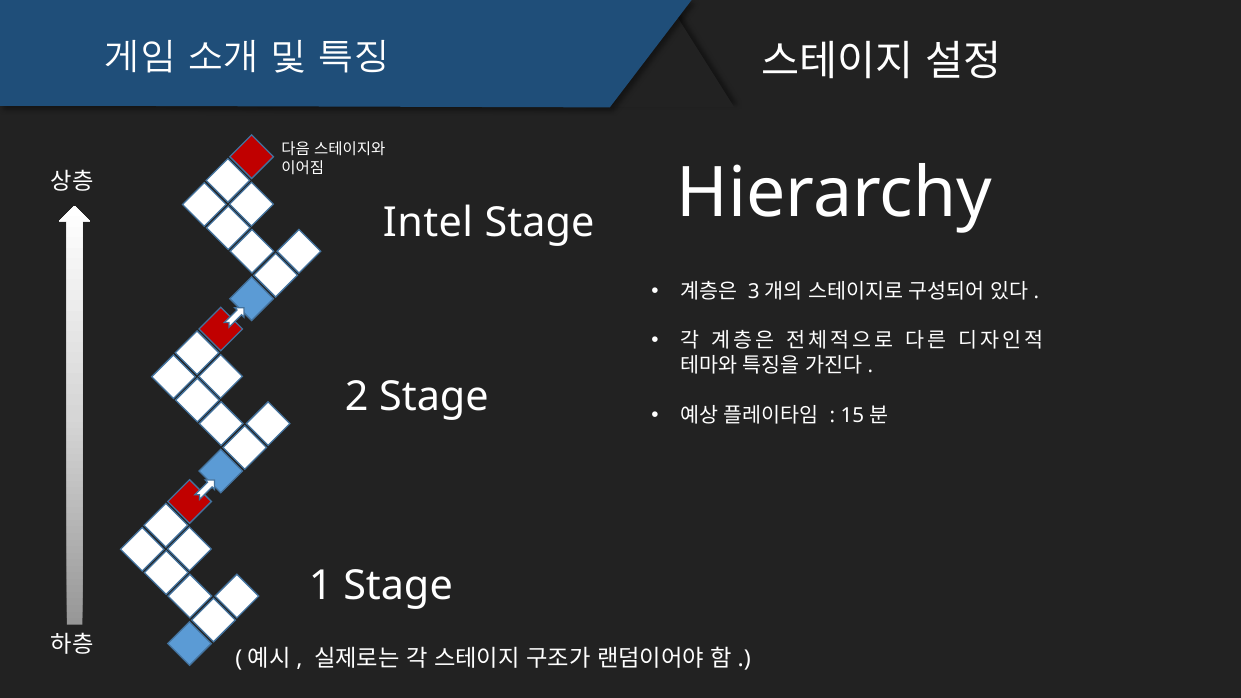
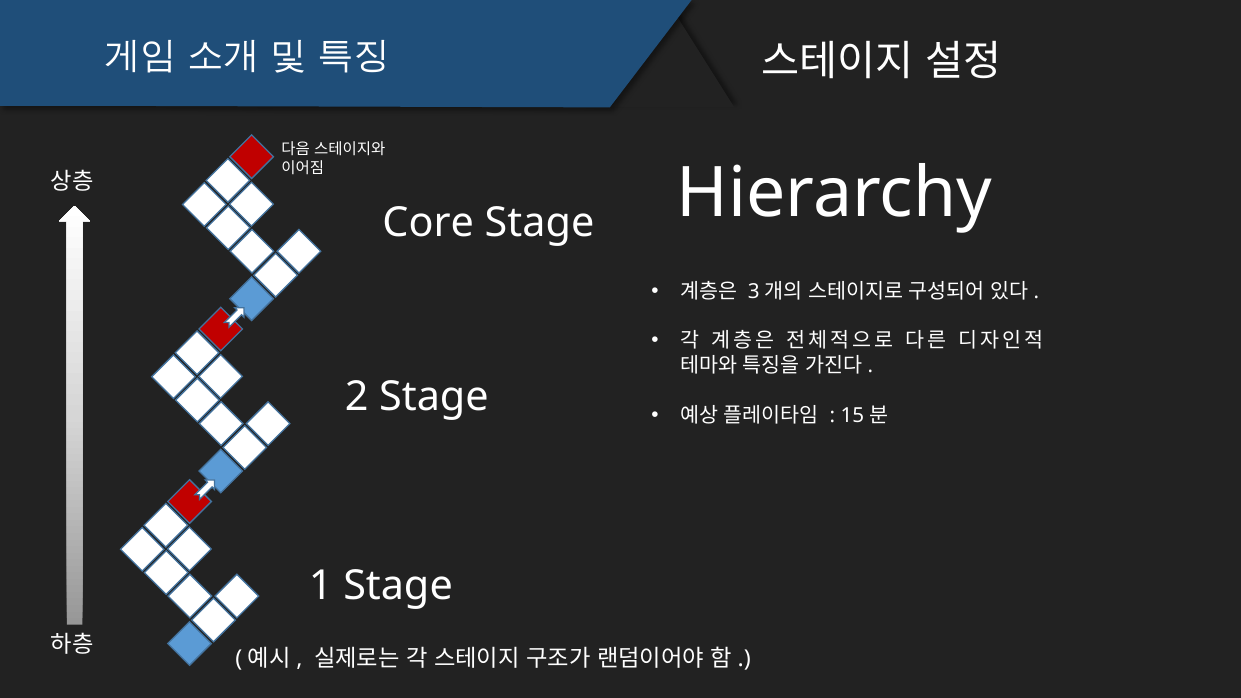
Intel: Intel -> Core (428, 223)
